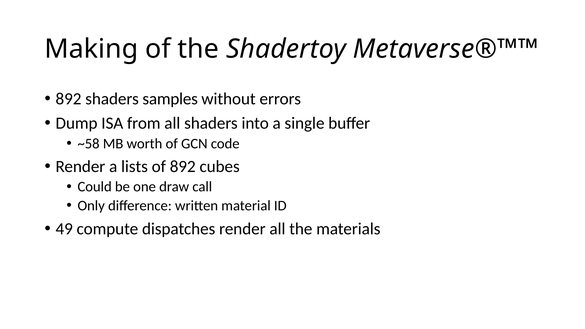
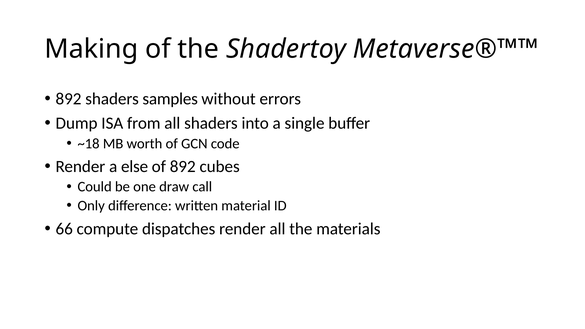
~58: ~58 -> ~18 (89, 144)
lists: lists -> else (135, 167)
49: 49 -> 66 (64, 229)
